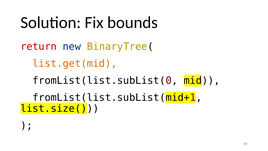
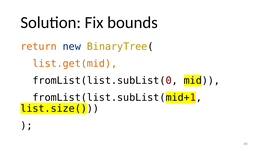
return colour: red -> orange (39, 46)
